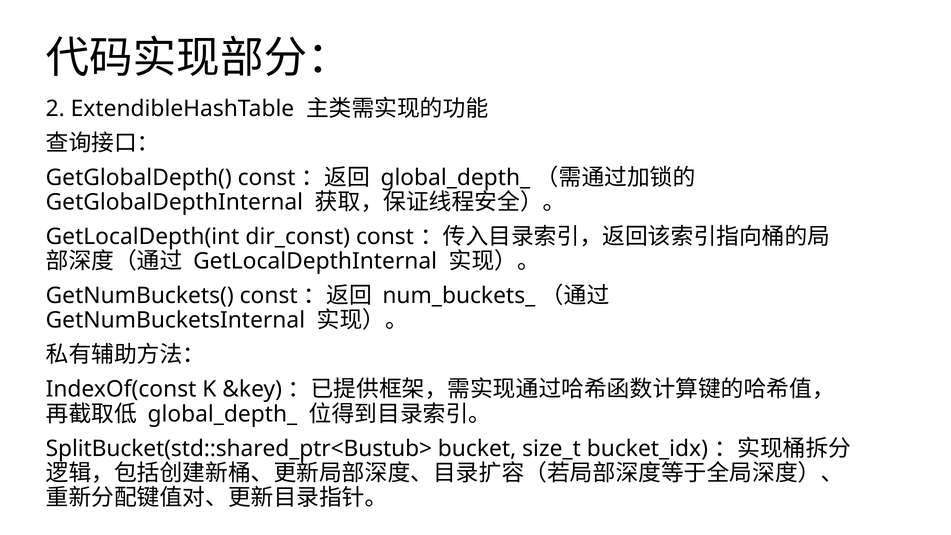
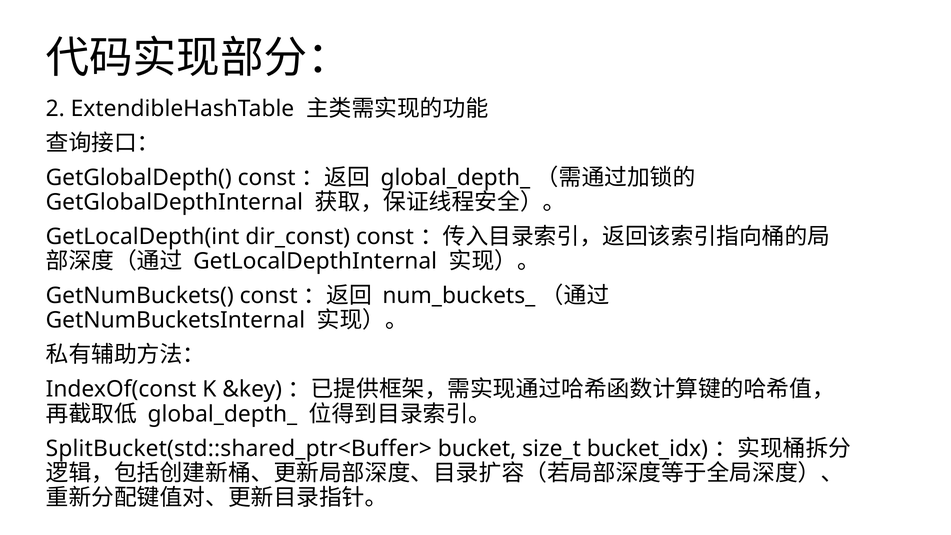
SplitBucket(std::shared_ptr<Bustub>: SplitBucket(std::shared_ptr<Bustub> -> SplitBucket(std::shared_ptr<Buffer> (239, 448)
